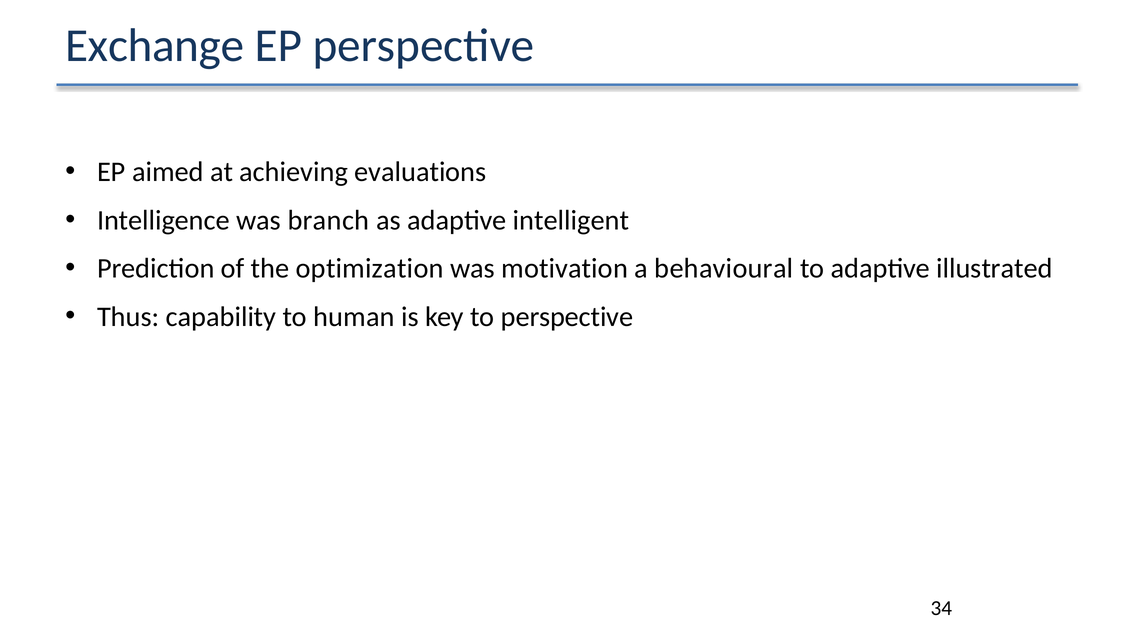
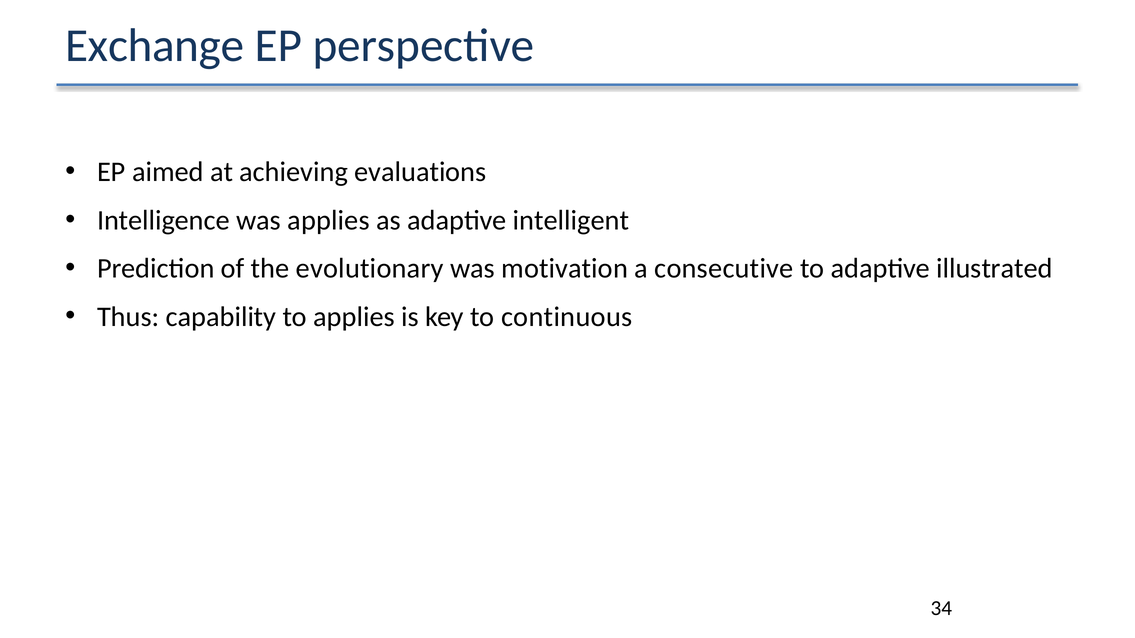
was branch: branch -> applies (328, 220)
optimization: optimization -> evolutionary (370, 269)
behavioural: behavioural -> consecutive (724, 269)
to human: human -> applies (354, 317)
to perspective: perspective -> continuous (567, 317)
